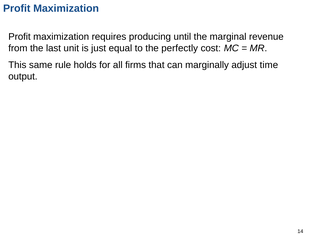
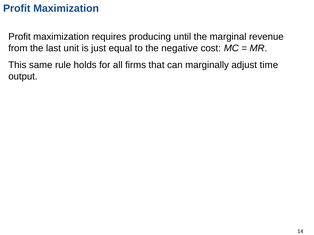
perfectly: perfectly -> negative (180, 48)
